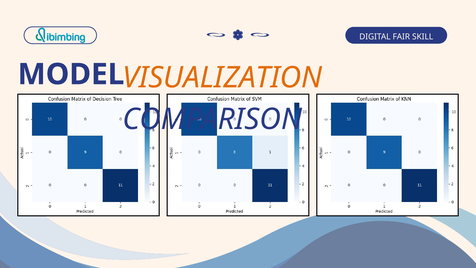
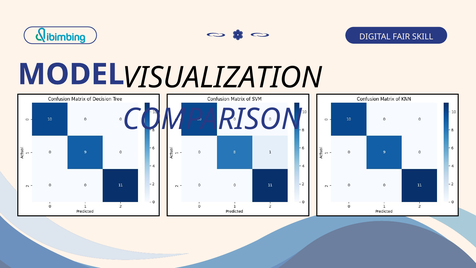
VISUALIZATION colour: orange -> black (222, 78)
